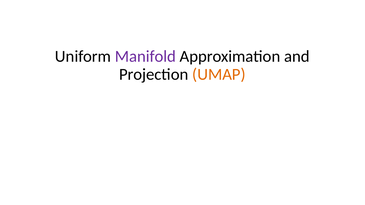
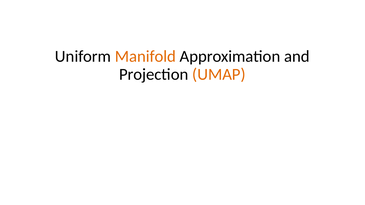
Manifold colour: purple -> orange (145, 56)
